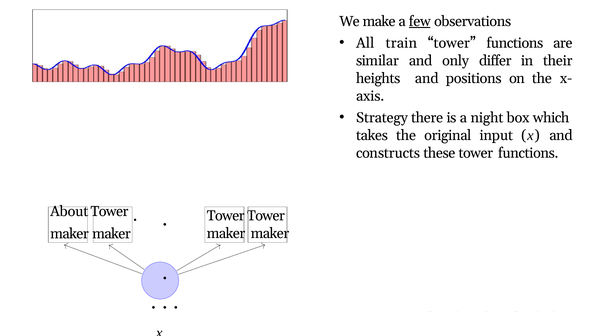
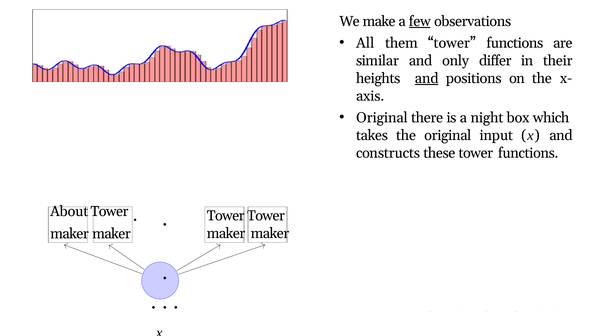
train: train -> them (401, 43)
and underline: none -> present (427, 78)
Strategy: Strategy -> Original (382, 118)
